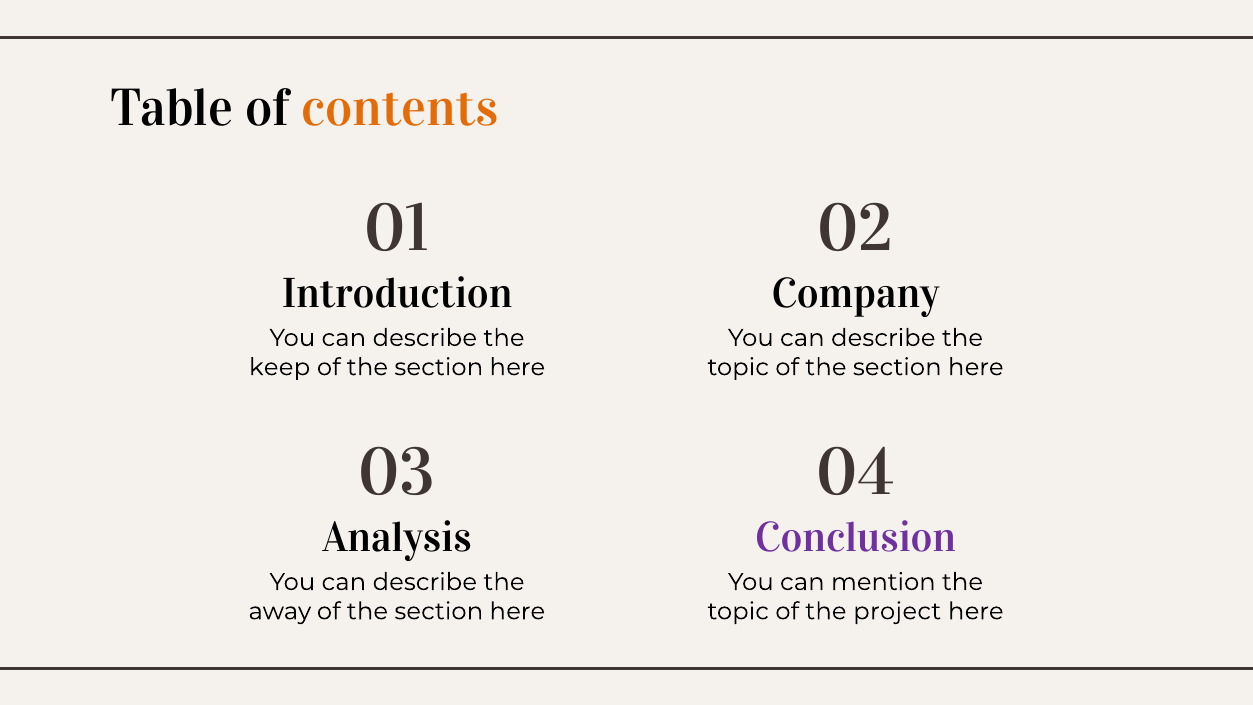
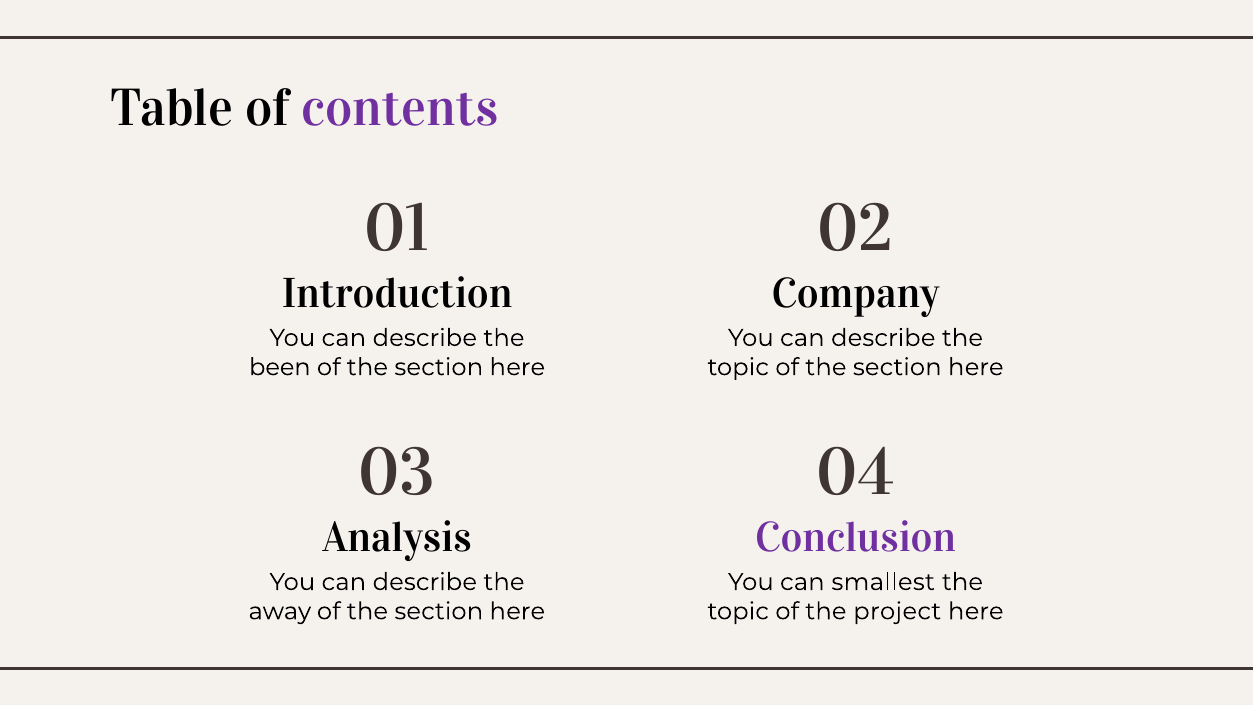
contents colour: orange -> purple (400, 108)
keep: keep -> been (280, 367)
mention: mention -> smallest (883, 582)
